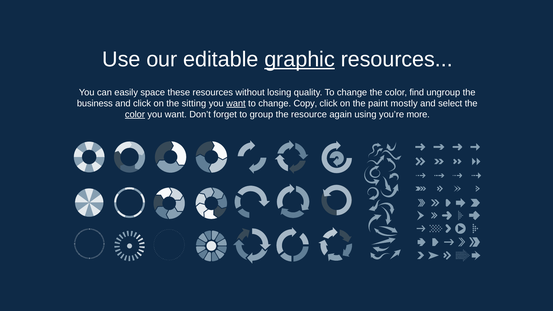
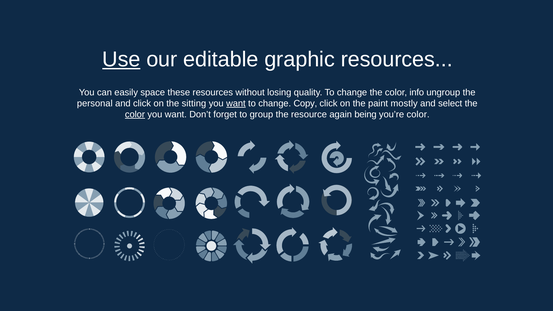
Use underline: none -> present (121, 59)
graphic underline: present -> none (300, 59)
find: find -> info (417, 92)
business: business -> personal (95, 103)
using: using -> being (366, 114)
you’re more: more -> color (418, 114)
